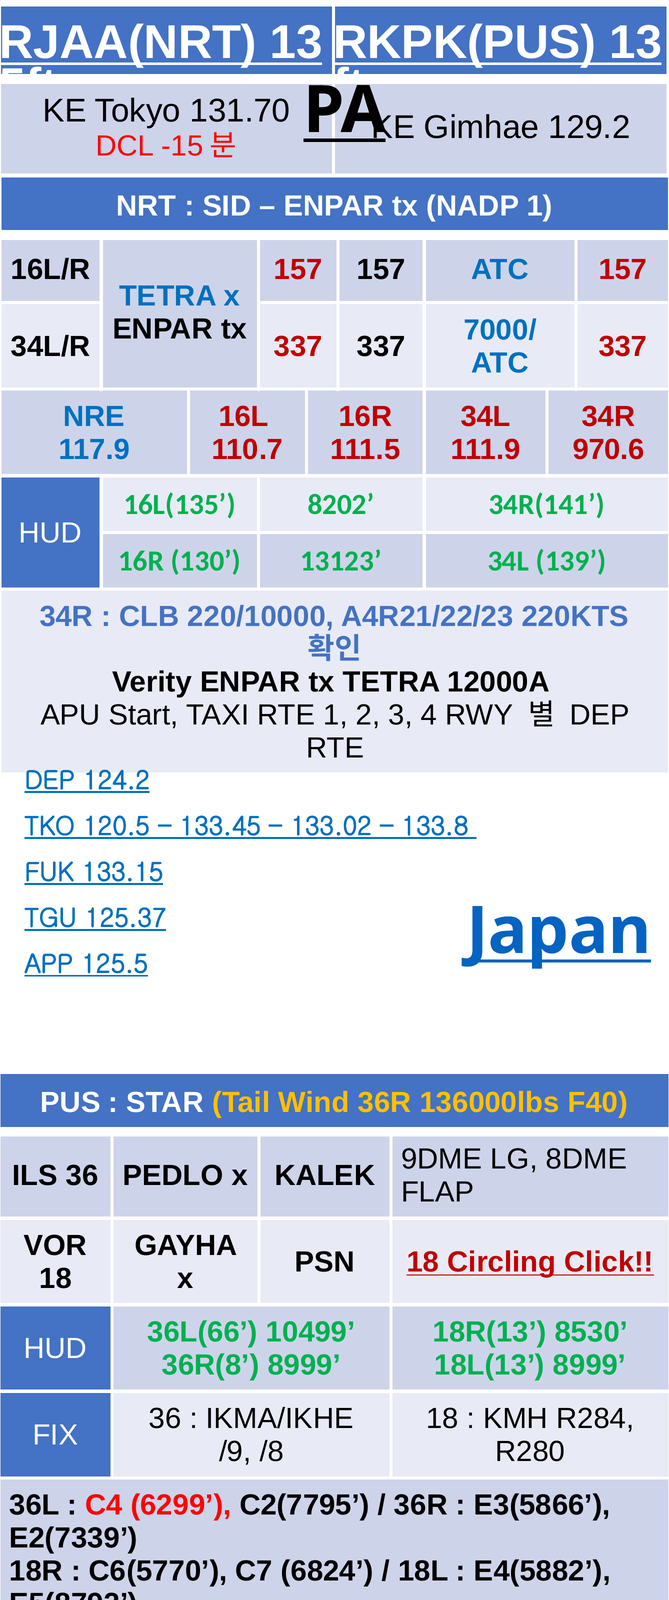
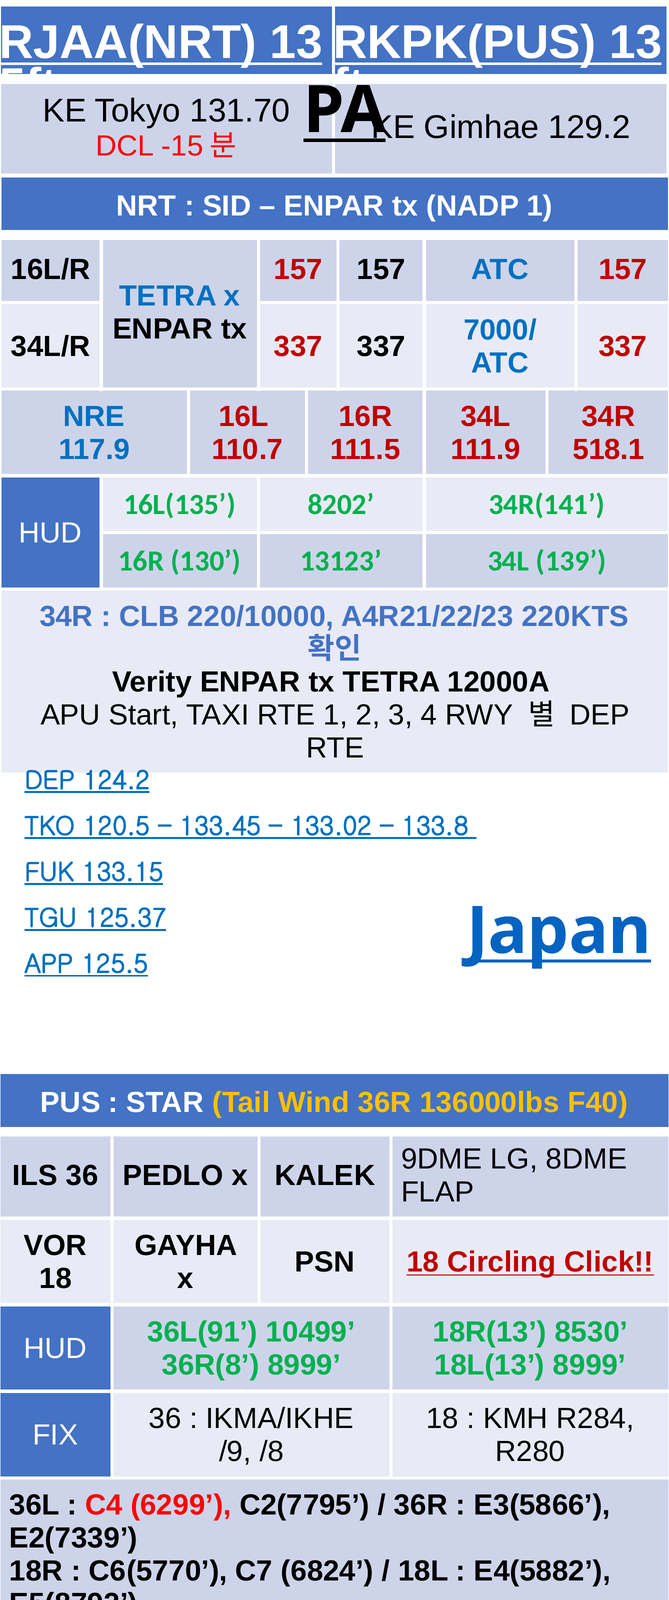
970.6: 970.6 -> 518.1 (608, 450)
36L(66: 36L(66 -> 36L(91 (202, 1333)
